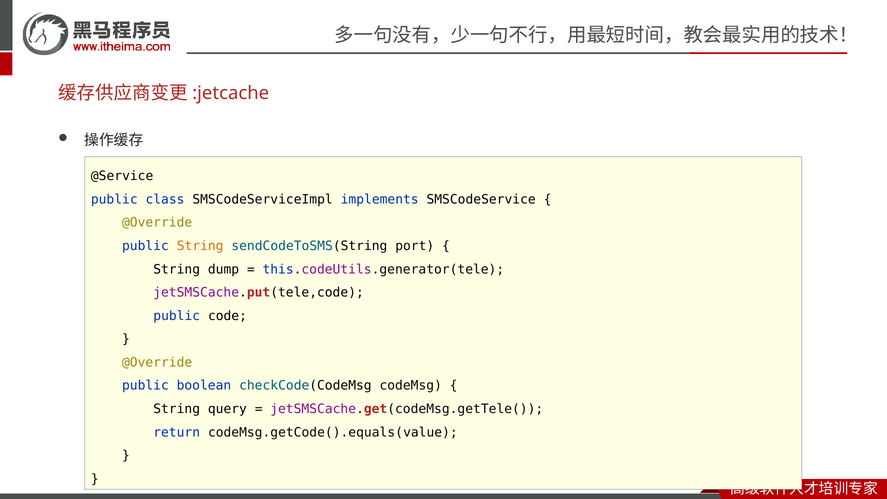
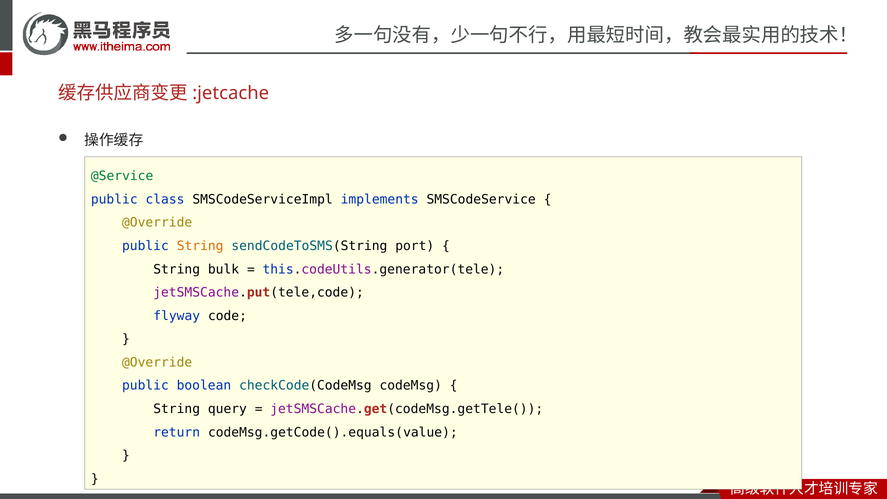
@Service colour: black -> green (122, 176)
dump: dump -> bulk (224, 269)
public: public -> flyway (177, 316)
